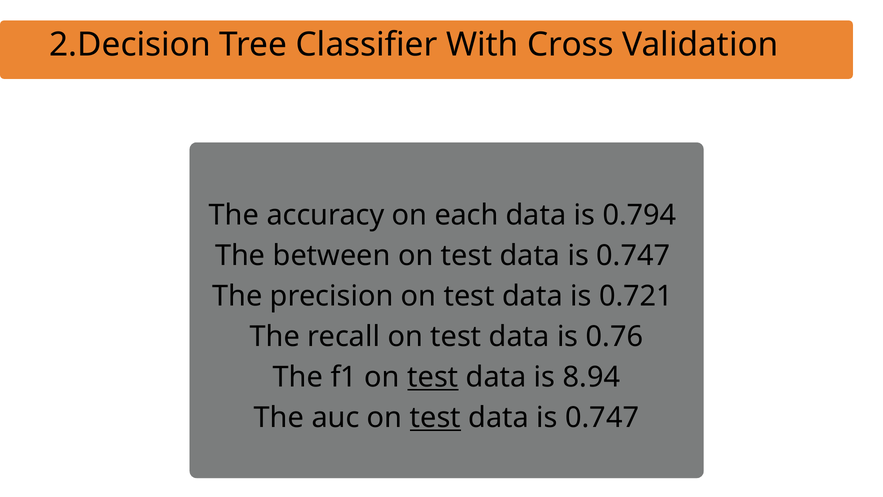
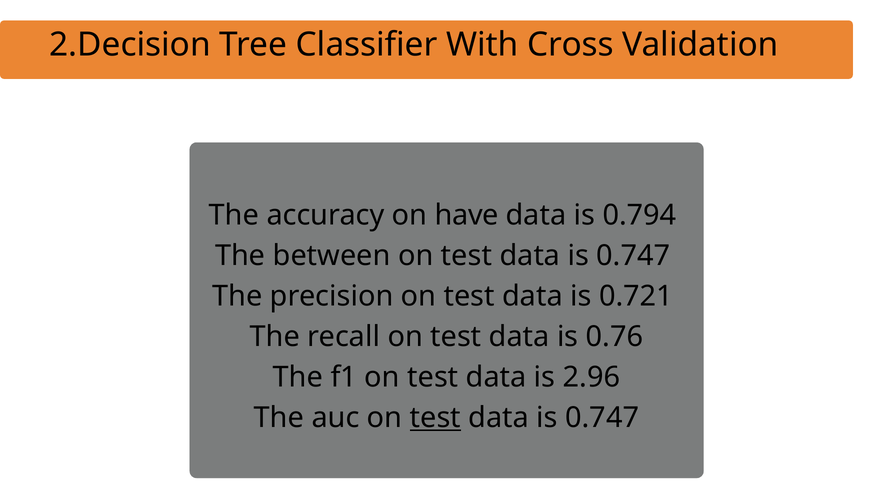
each: each -> have (467, 215)
test underline: present -> none (433, 377)
8.94: 8.94 -> 2.96 (591, 377)
